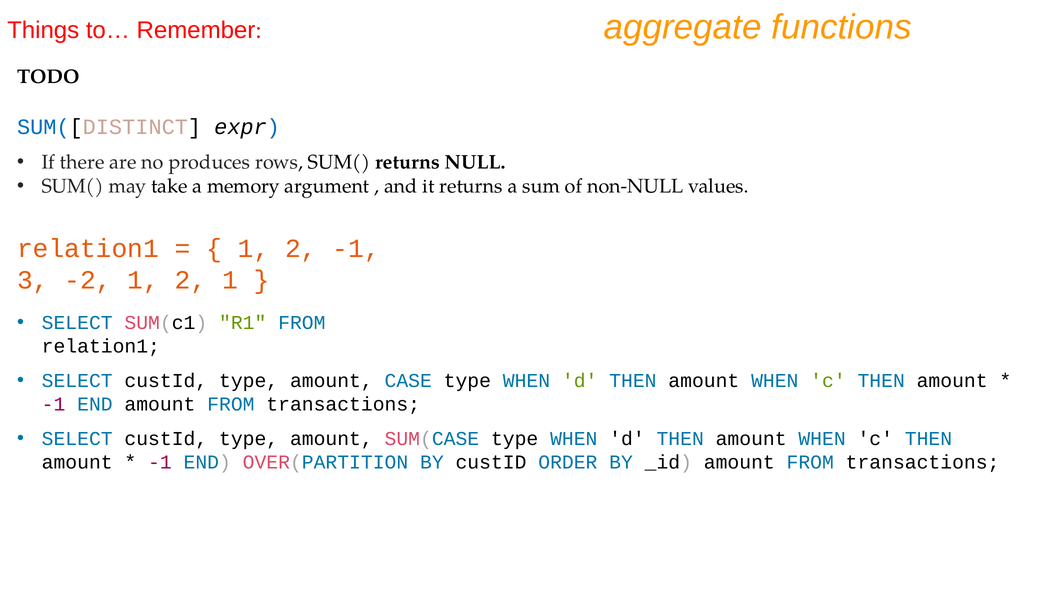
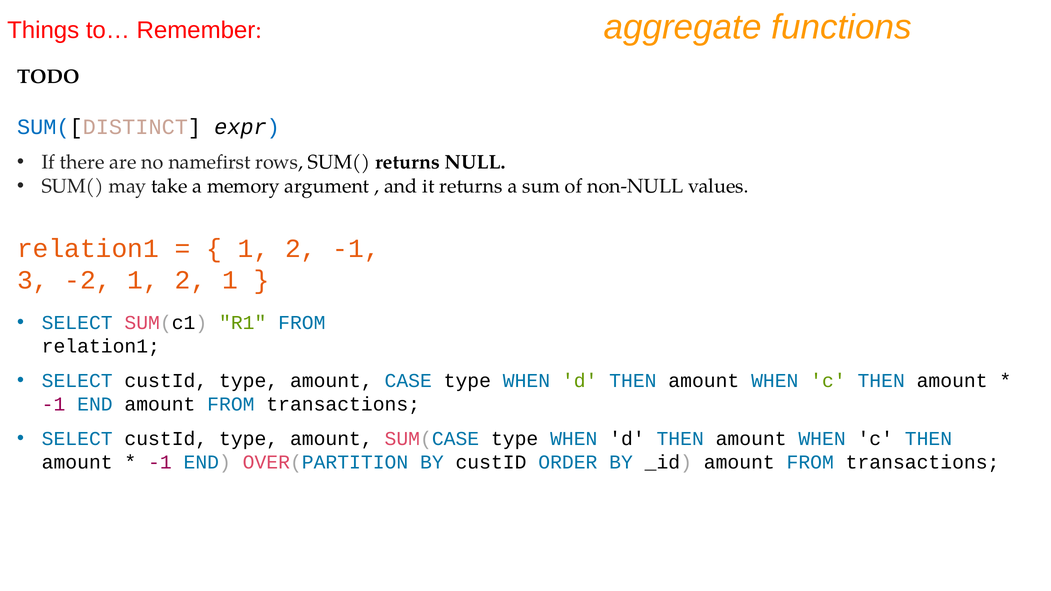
produces: produces -> namefirst (210, 162)
